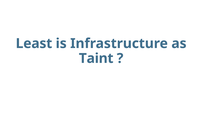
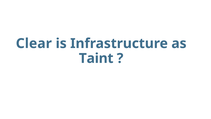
Least: Least -> Clear (34, 43)
